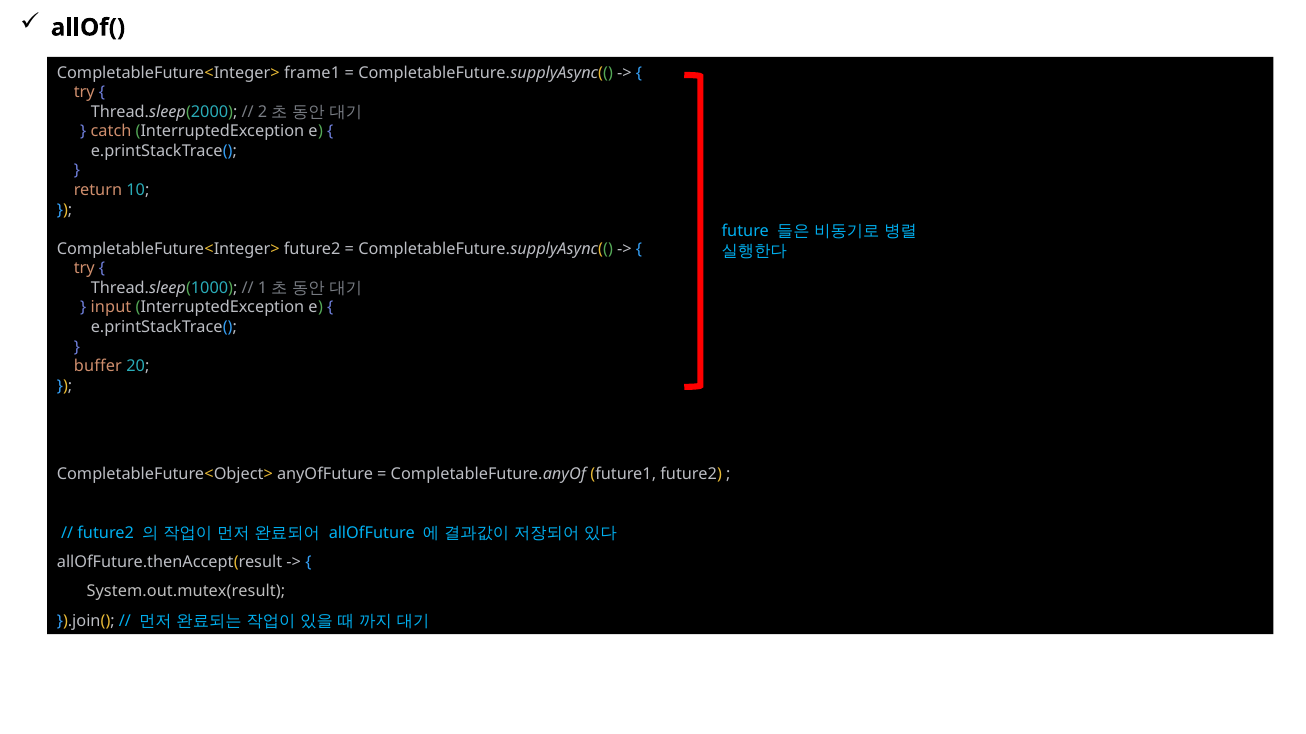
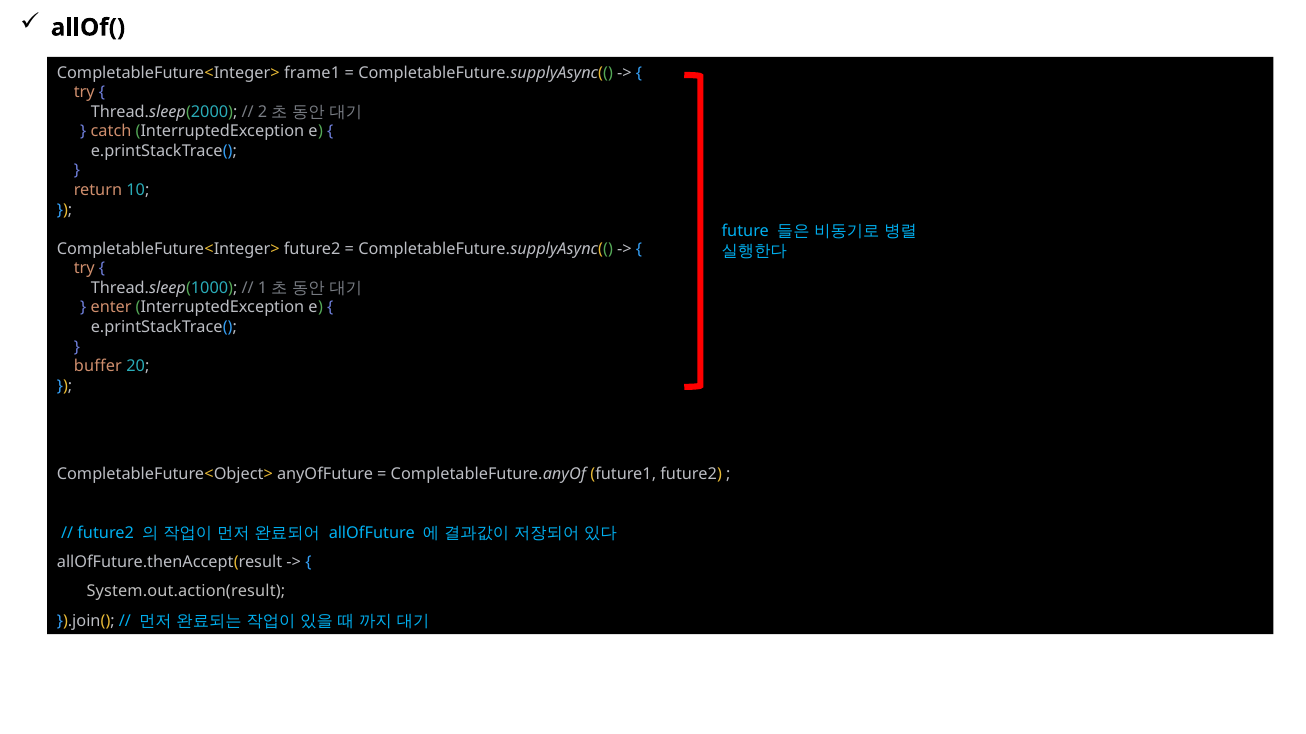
input: input -> enter (111, 308)
System.out.mutex(result: System.out.mutex(result -> System.out.action(result (186, 592)
